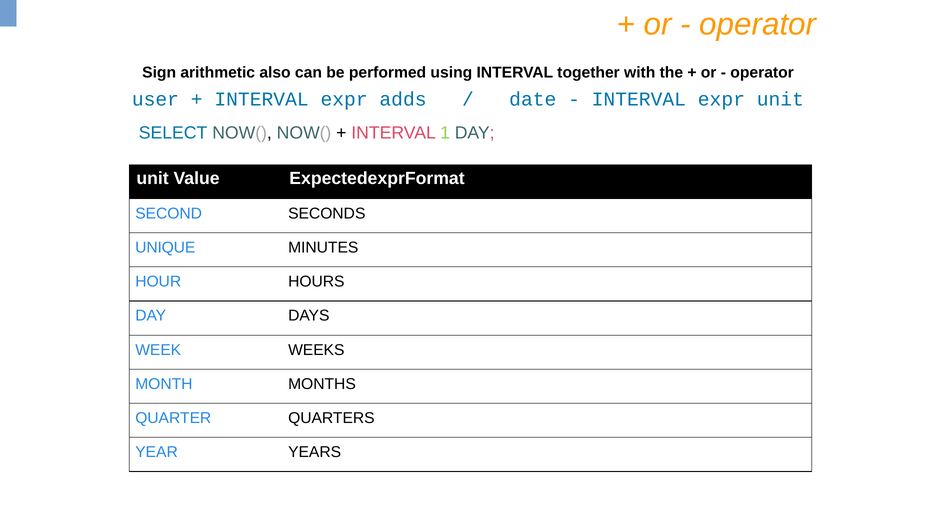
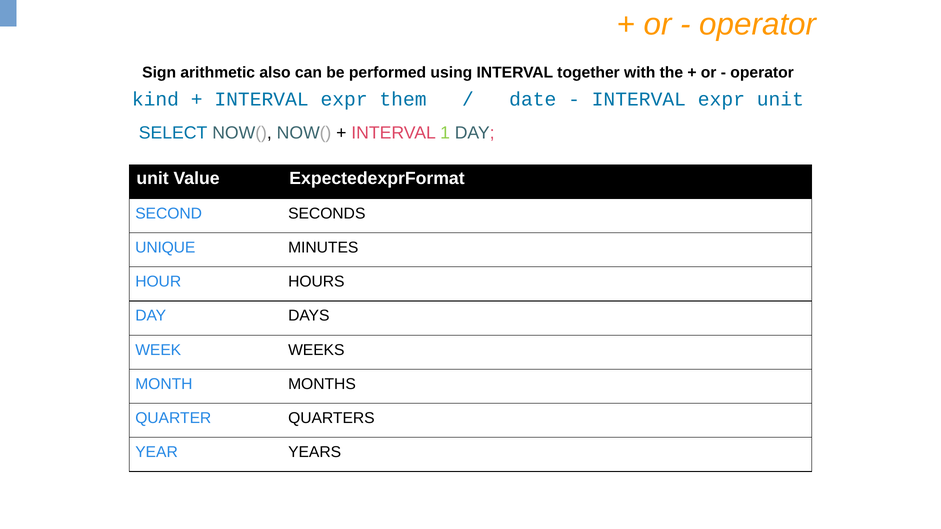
user: user -> kind (155, 99)
adds: adds -> them (403, 99)
